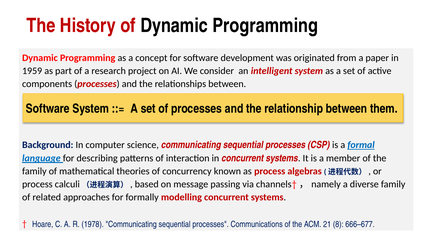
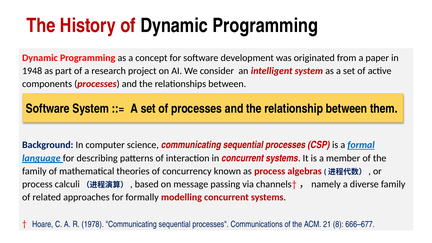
1959: 1959 -> 1948 (32, 71)
